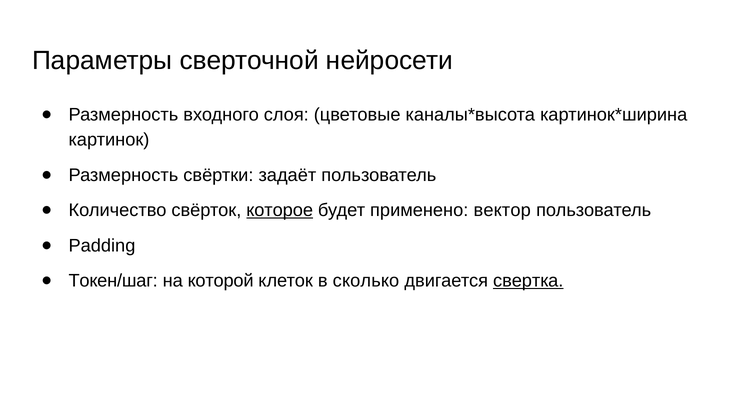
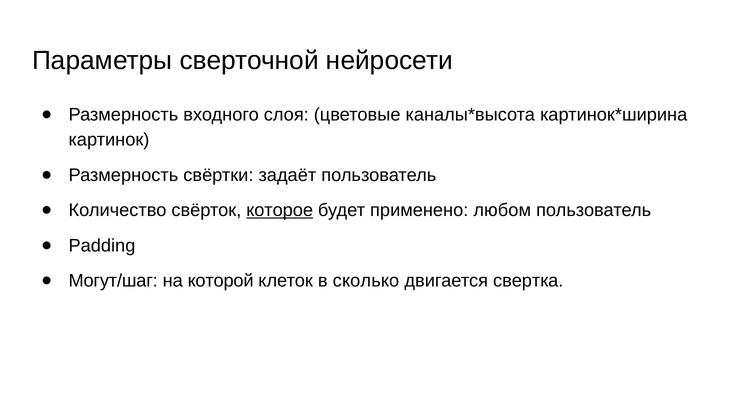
вектор: вектор -> любом (502, 210)
Токен/шаг: Токен/шаг -> Могут/шаг (113, 281)
свертка underline: present -> none (528, 281)
